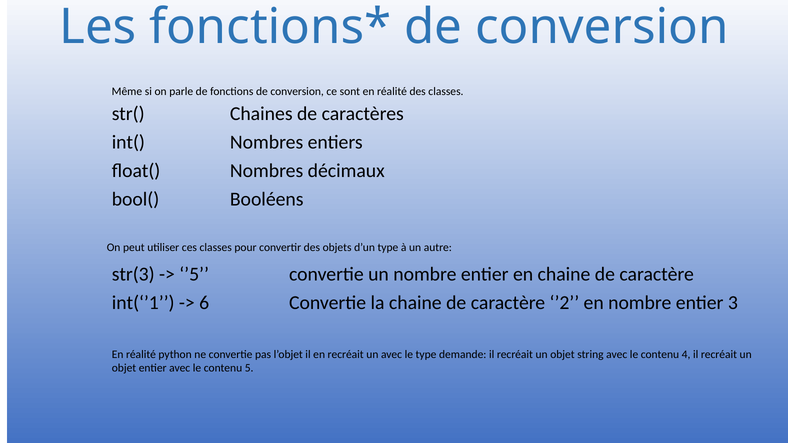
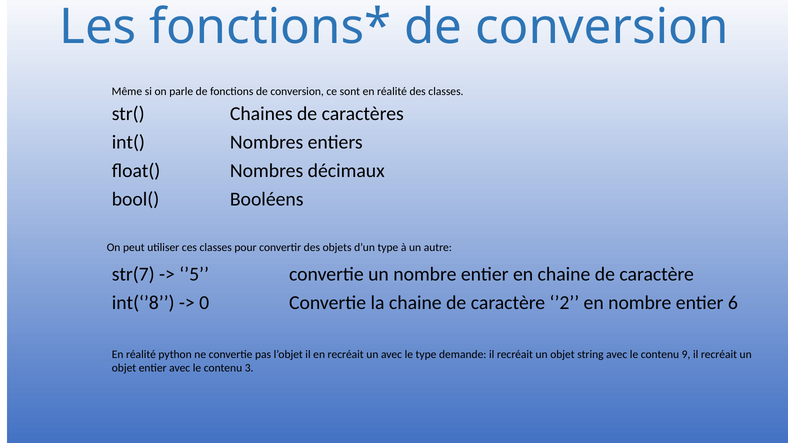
str(3: str(3 -> str(7 (133, 274)
int(‘’1: int(‘’1 -> int(‘’8 (143, 303)
6: 6 -> 0 (204, 303)
3: 3 -> 6 (733, 303)
4: 4 -> 9 (686, 354)
5: 5 -> 3 (249, 368)
